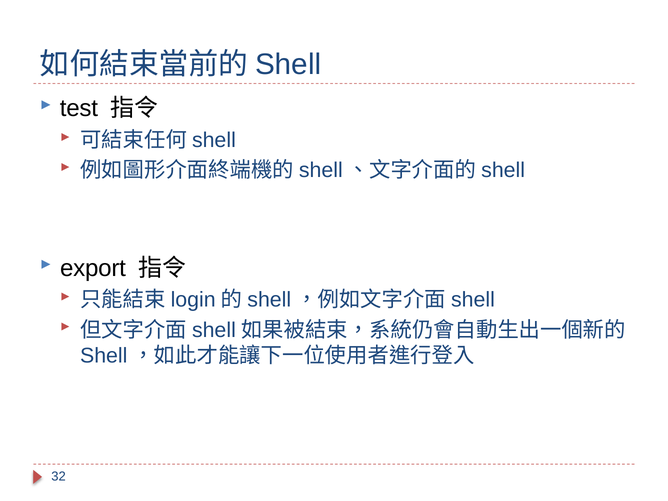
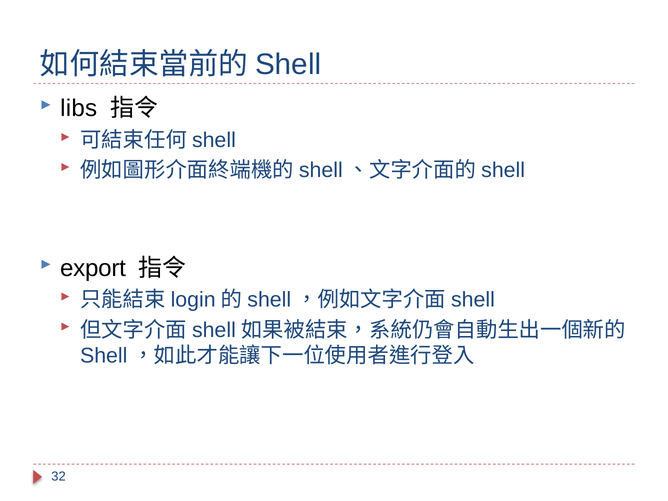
test: test -> libs (79, 109)
